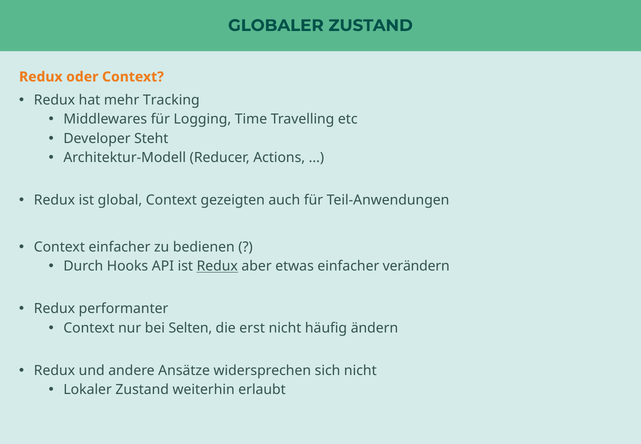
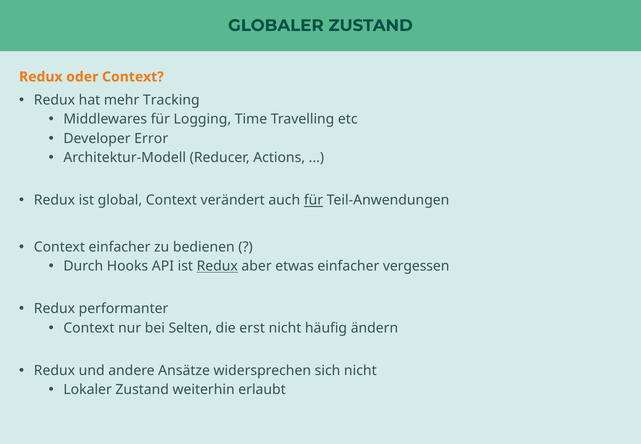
Steht: Steht -> Error (151, 139)
gezeigten: gezeigten -> verändert (233, 200)
für underline: none -> present (313, 200)
verändern: verändern -> vergessen (416, 266)
